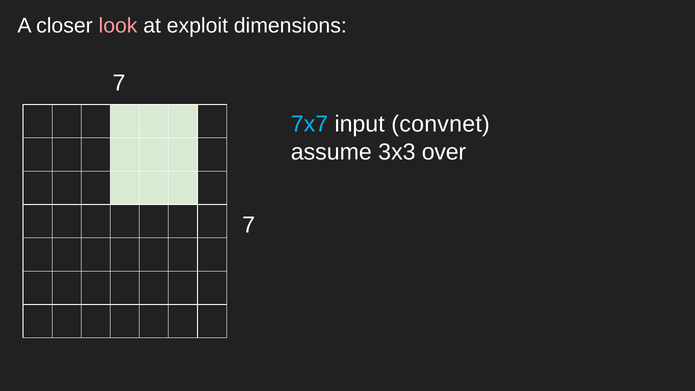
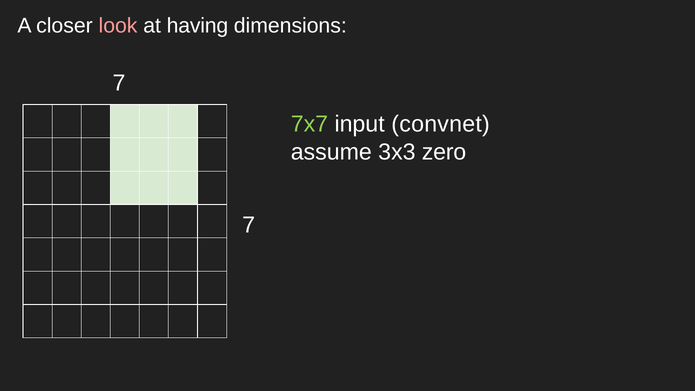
exploit: exploit -> having (197, 26)
7x7 colour: light blue -> light green (309, 124)
over: over -> zero (444, 152)
